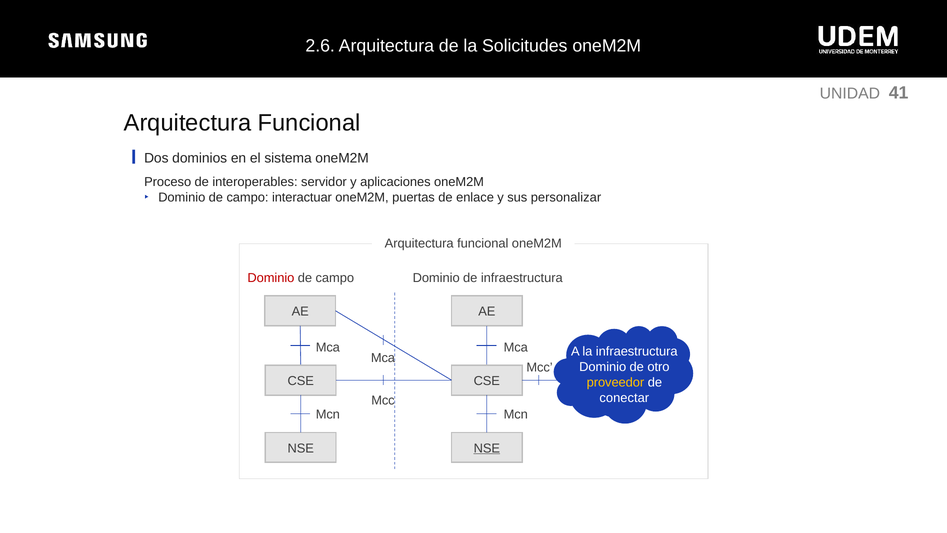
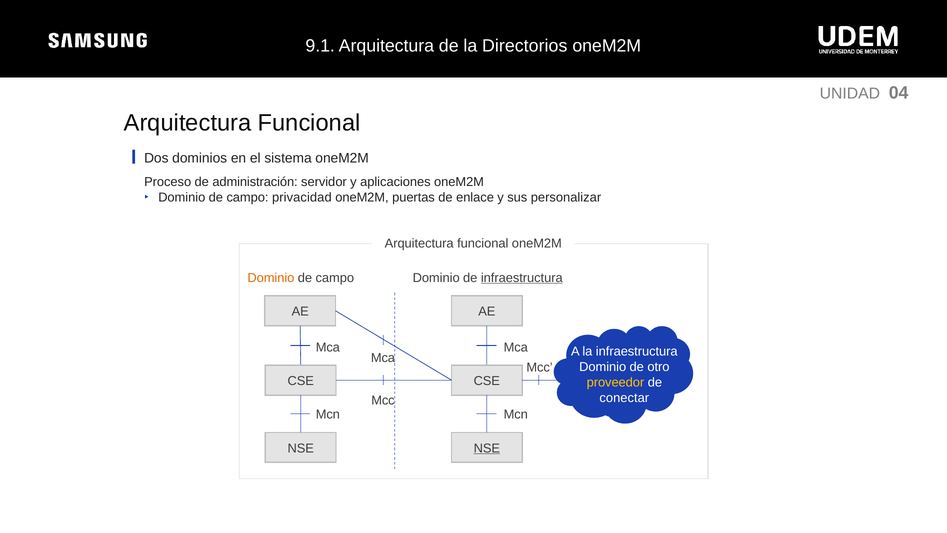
2.6: 2.6 -> 9.1 (320, 46)
Solicitudes: Solicitudes -> Directorios (525, 46)
41: 41 -> 04 (899, 93)
interoperables: interoperables -> administración (255, 182)
interactuar: interactuar -> privacidad (302, 198)
Dominio colour: red -> orange (271, 278)
infraestructura underline: none -> present (522, 278)
